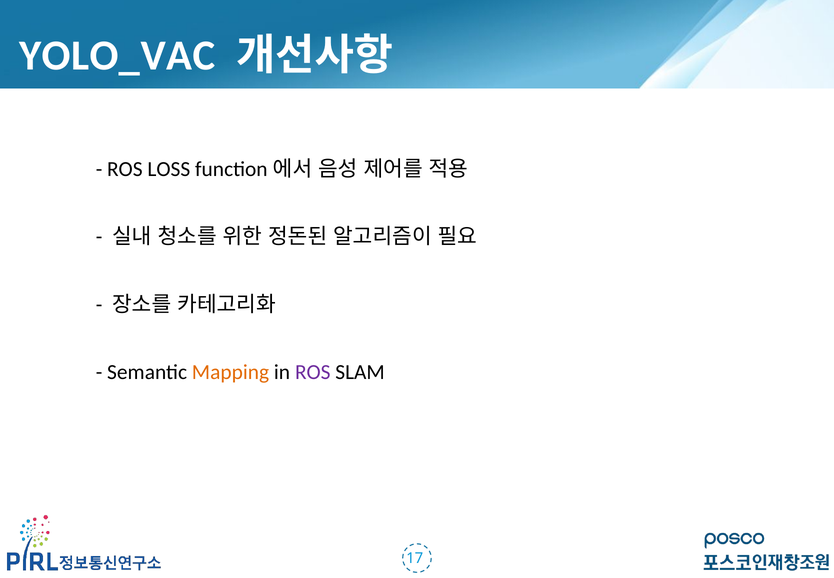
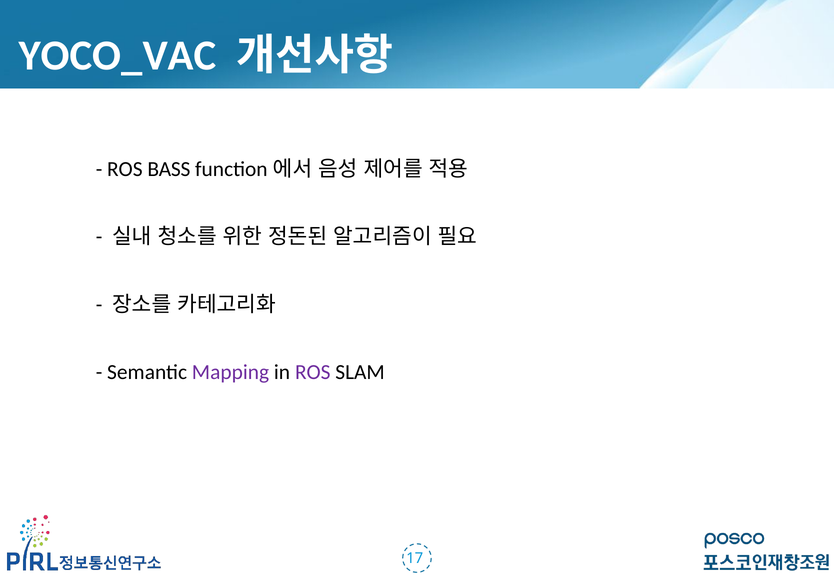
YOLO_VAC: YOLO_VAC -> YOCO_VAC (118, 56)
LOSS: LOSS -> BASS (169, 169)
Mapping colour: orange -> purple (231, 372)
